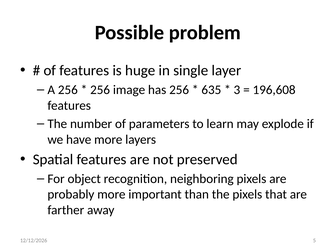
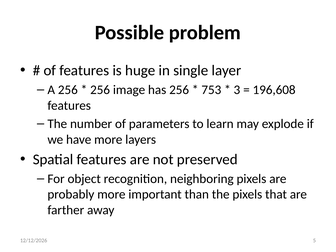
635: 635 -> 753 (211, 90)
